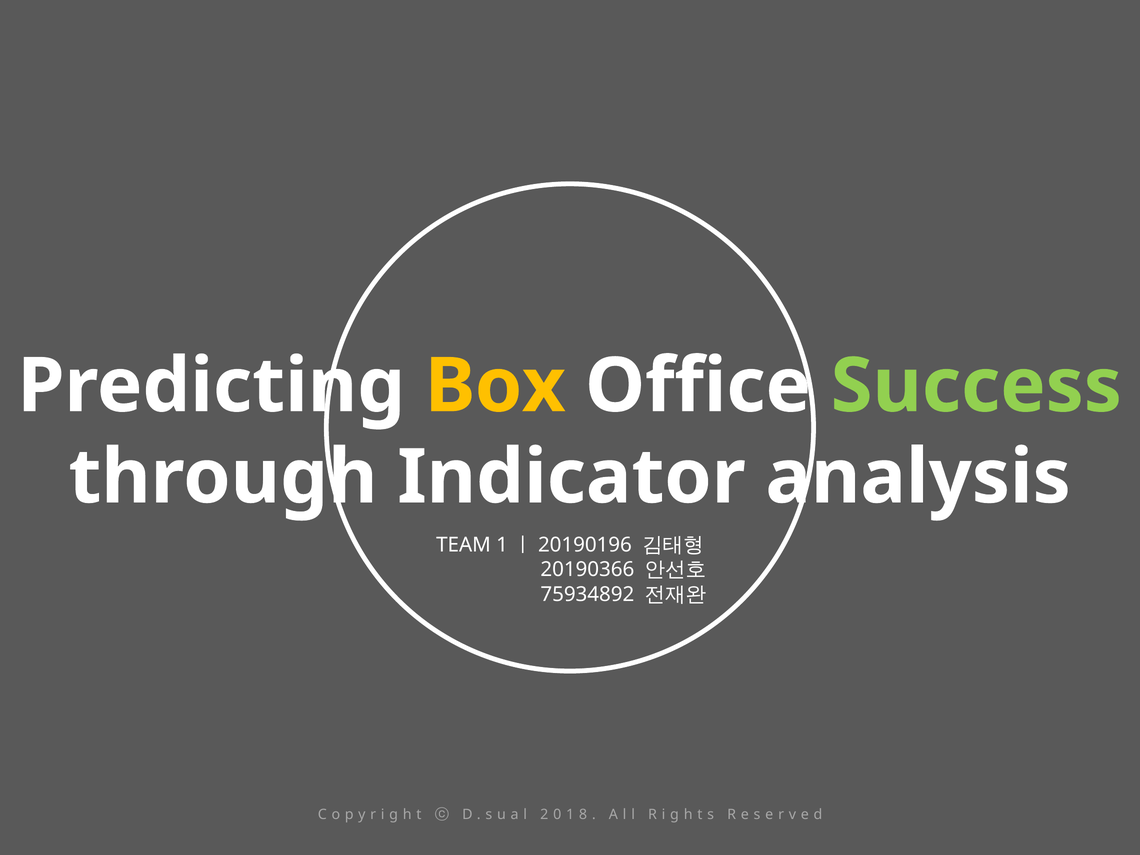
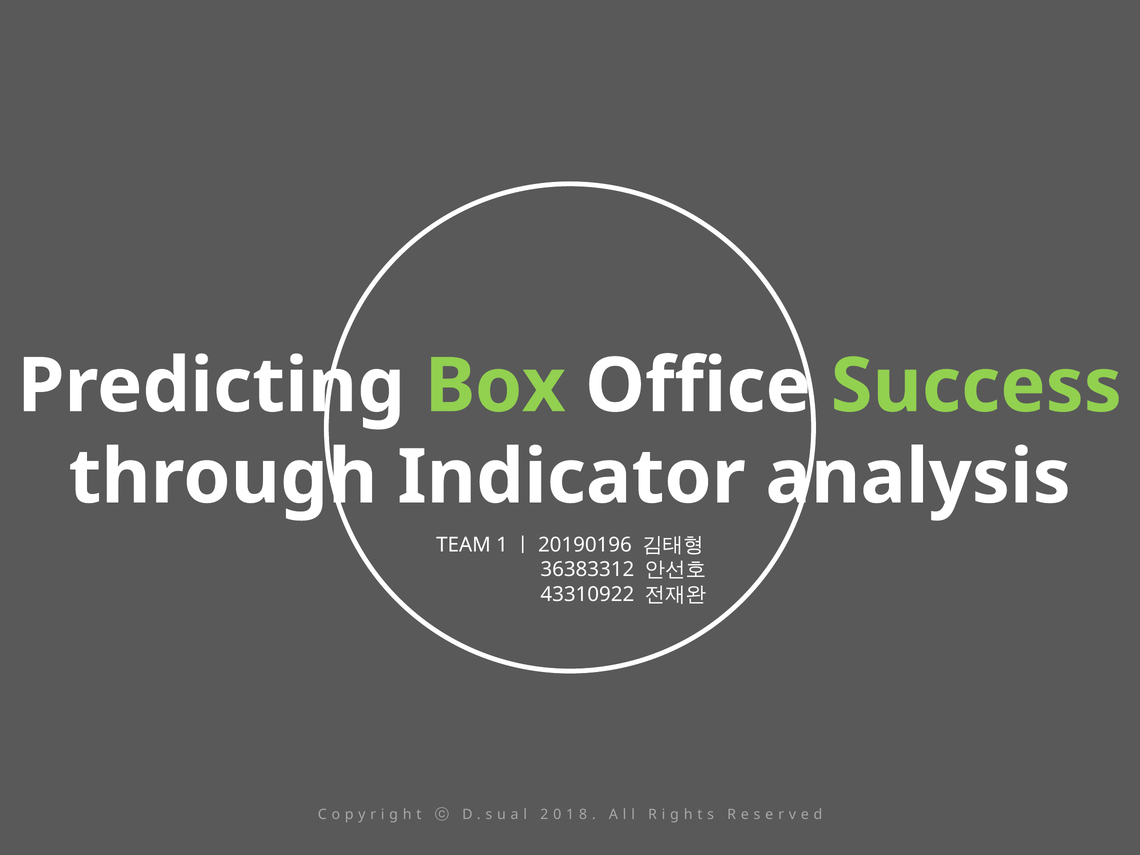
Box colour: yellow -> light green (495, 386)
20190366: 20190366 -> 36383312 (587, 569)
75934892: 75934892 -> 43310922 (587, 594)
